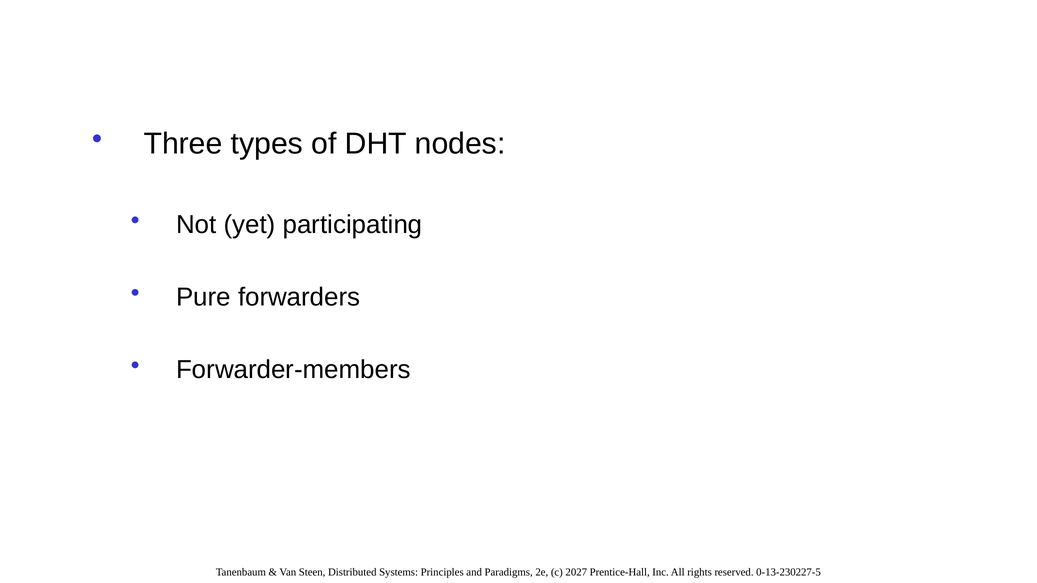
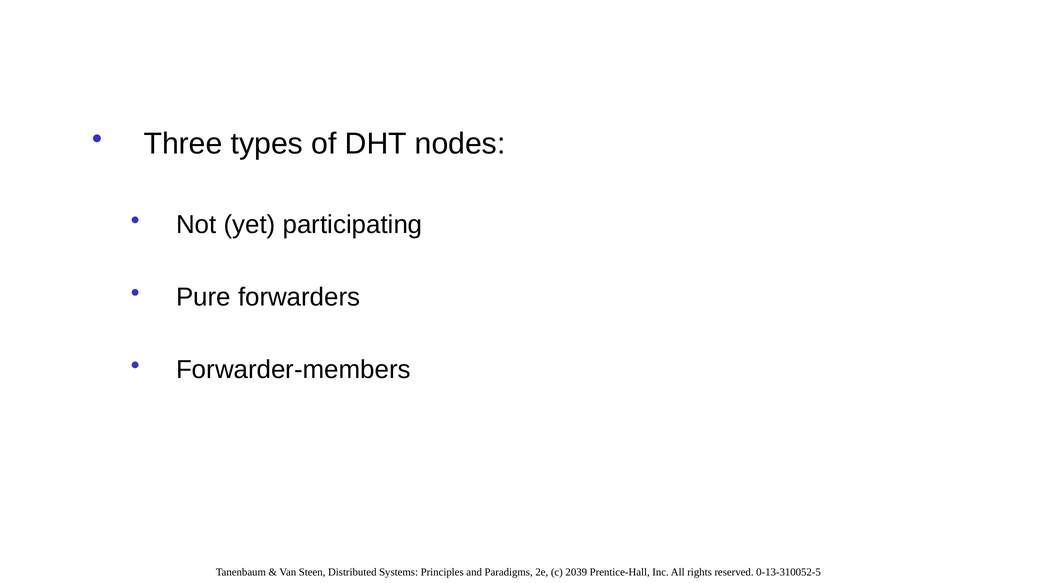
2027: 2027 -> 2039 (576, 572)
0-13-230227-5: 0-13-230227-5 -> 0-13-310052-5 (789, 572)
